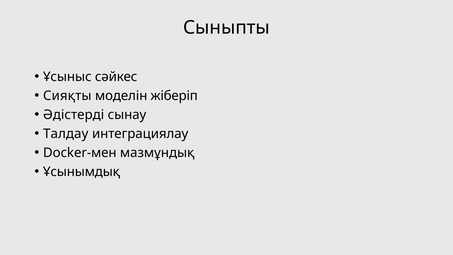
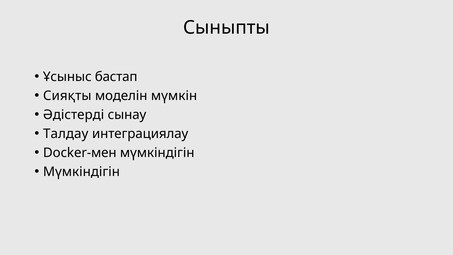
сәйкес: сәйкес -> бастап (116, 77)
жіберіп: жіберіп -> мүмкін (174, 96)
Docker-мен мазмұндық: мазмұндық -> мүмкіндігін (157, 153)
Ұсынымдық: Ұсынымдық -> Мүмкіндігін (81, 172)
